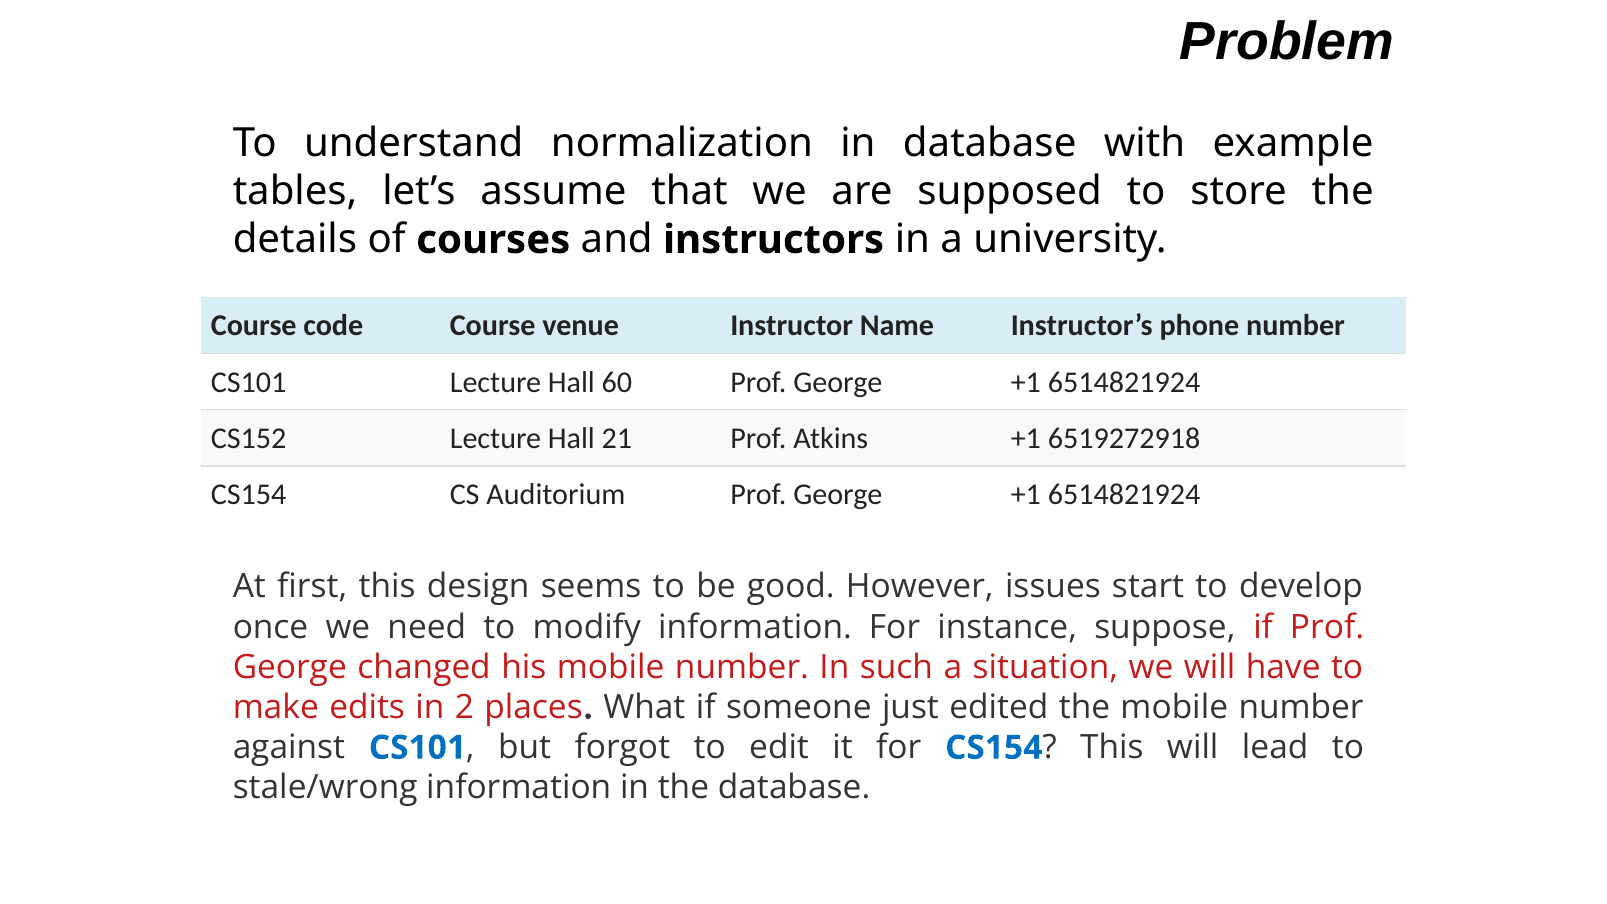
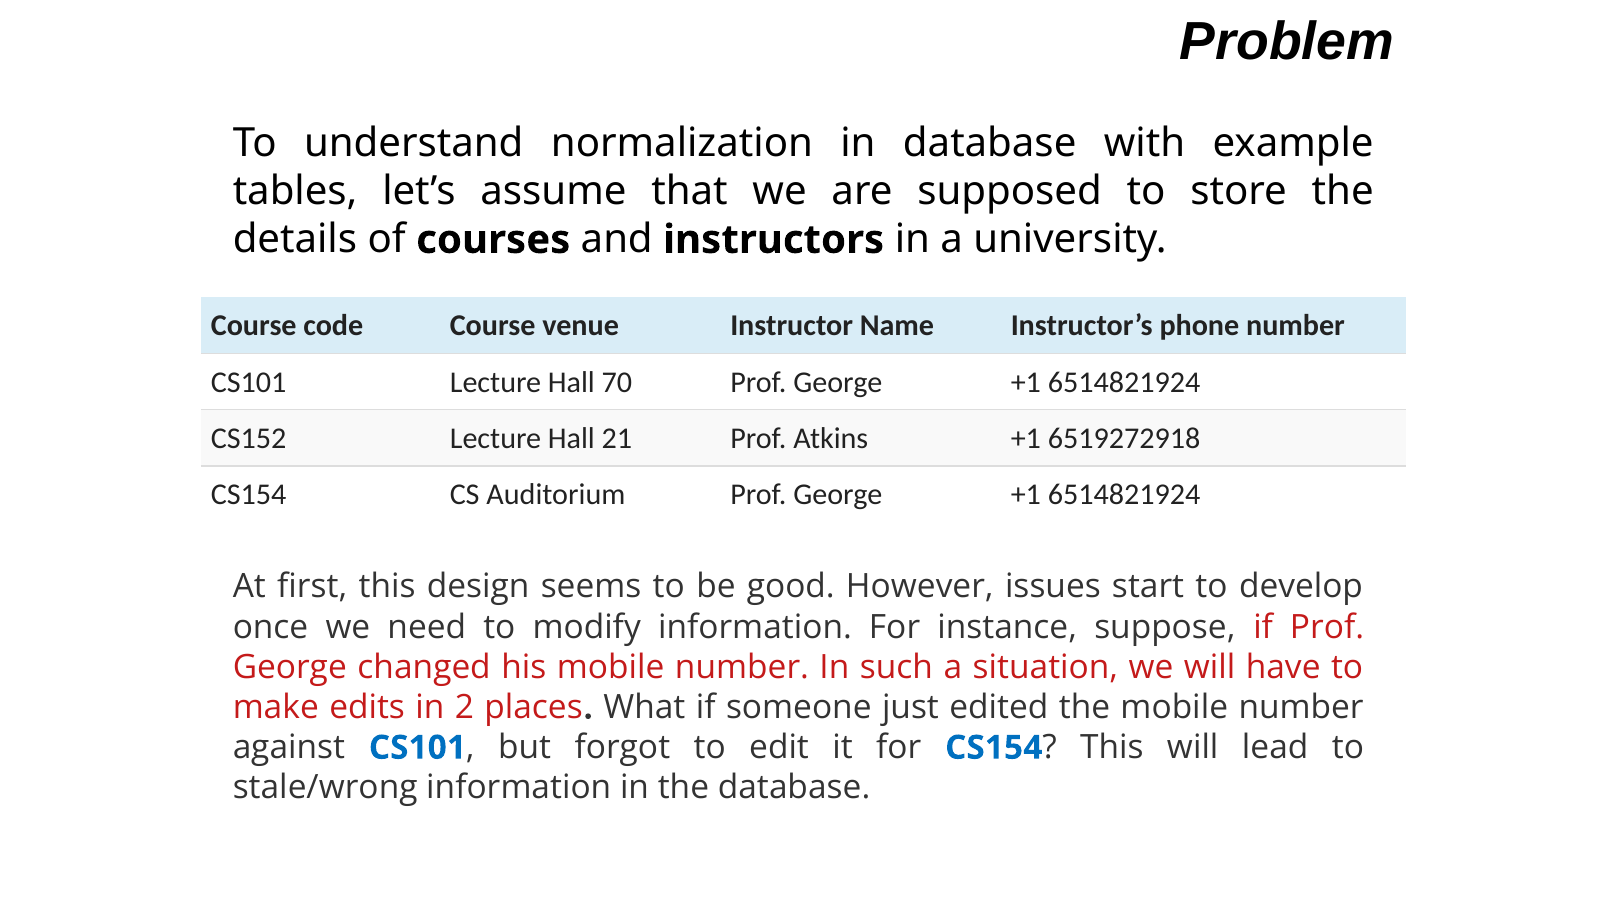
60: 60 -> 70 (617, 382)
